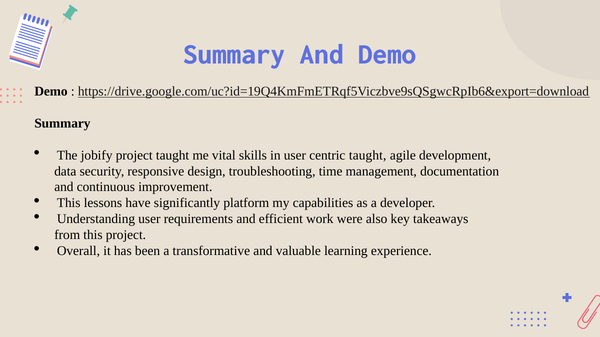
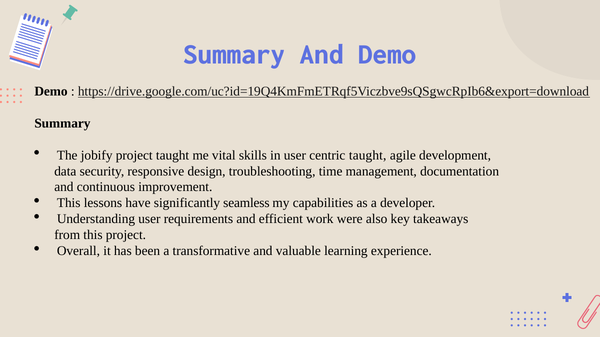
platform: platform -> seamless (246, 203)
